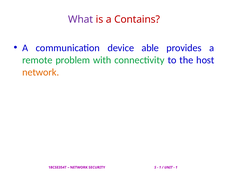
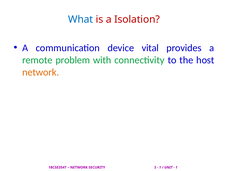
What colour: purple -> blue (81, 19)
Contains: Contains -> Isolation (137, 19)
able: able -> vital (150, 48)
